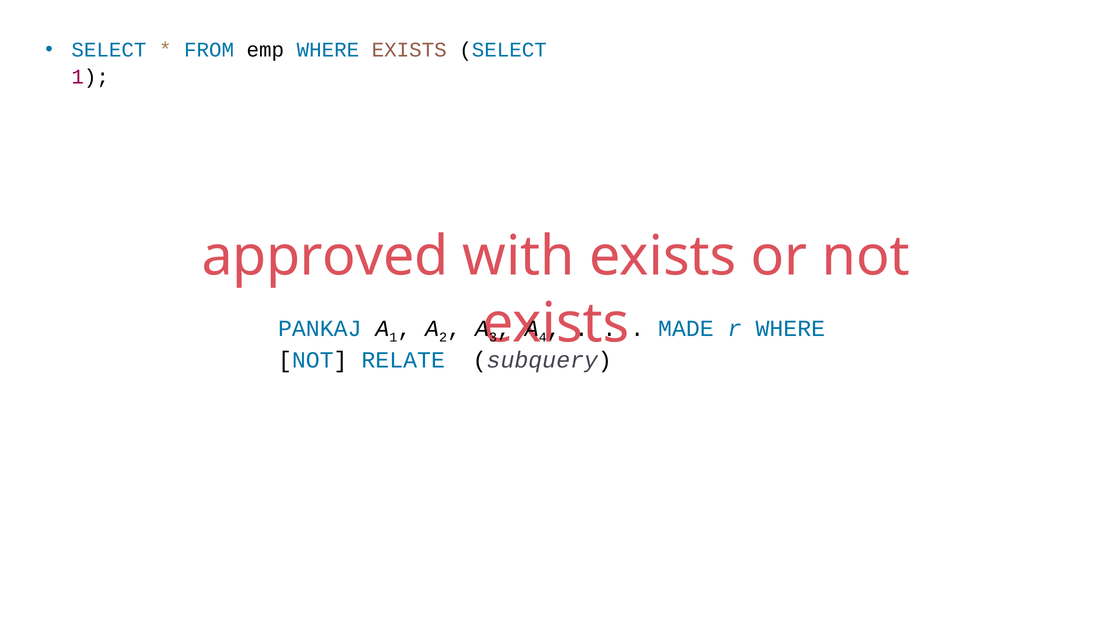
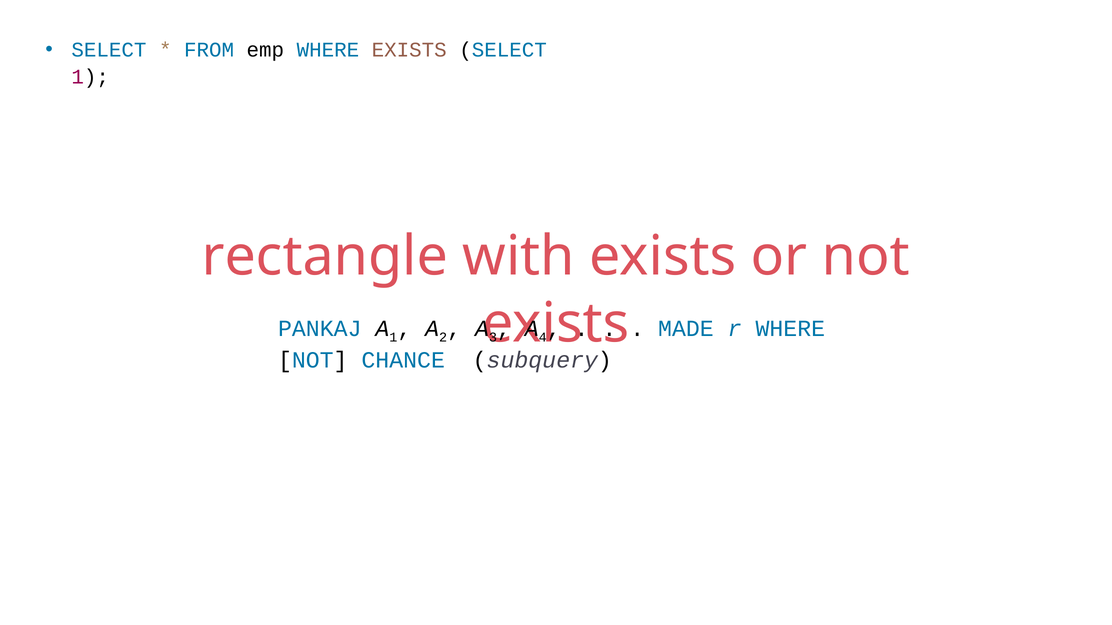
approved: approved -> rectangle (325, 257)
RELATE: RELATE -> CHANCE (403, 360)
